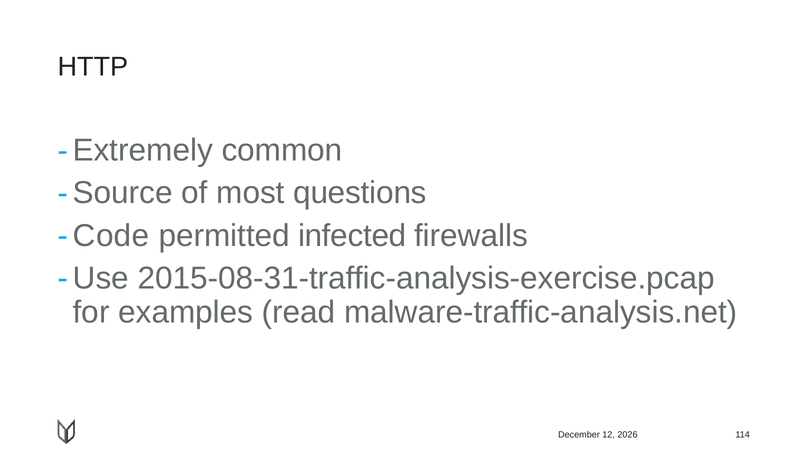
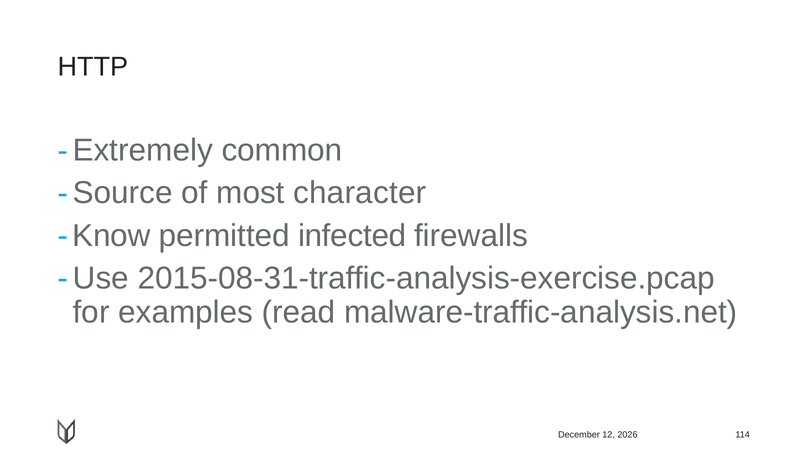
questions: questions -> character (360, 193)
Code: Code -> Know (111, 235)
